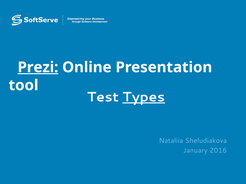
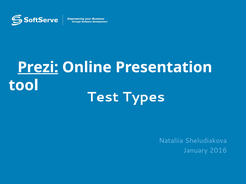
Types underline: present -> none (144, 97)
